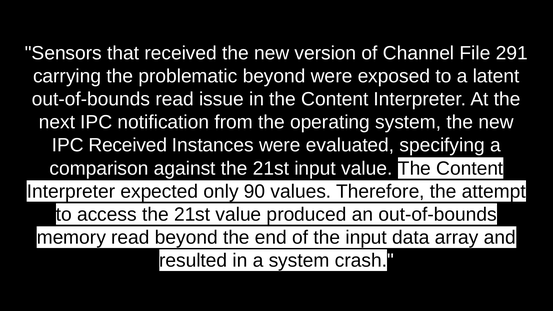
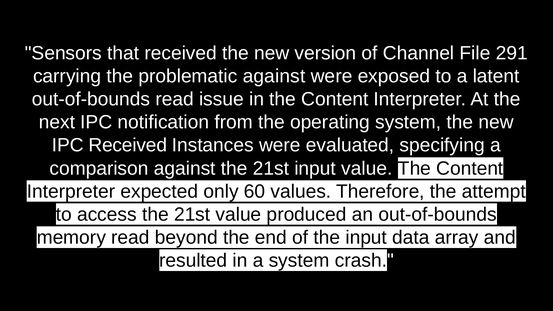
problematic beyond: beyond -> against (274, 76)
90: 90 -> 60 (255, 191)
